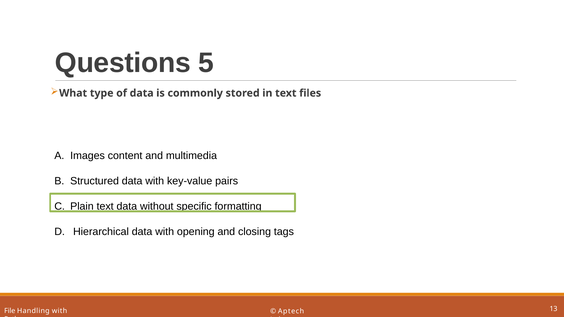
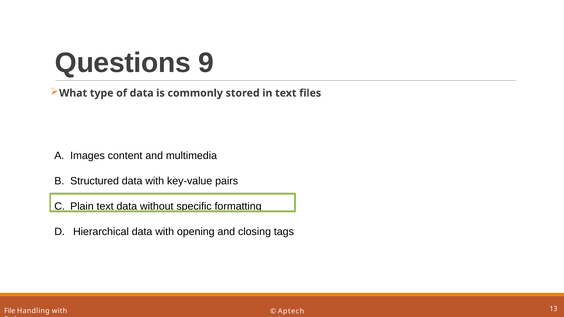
5: 5 -> 9 (206, 63)
